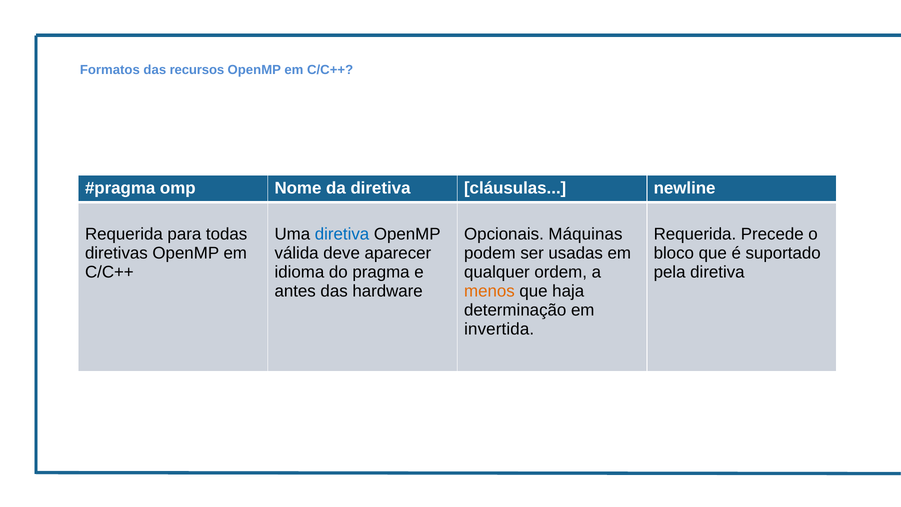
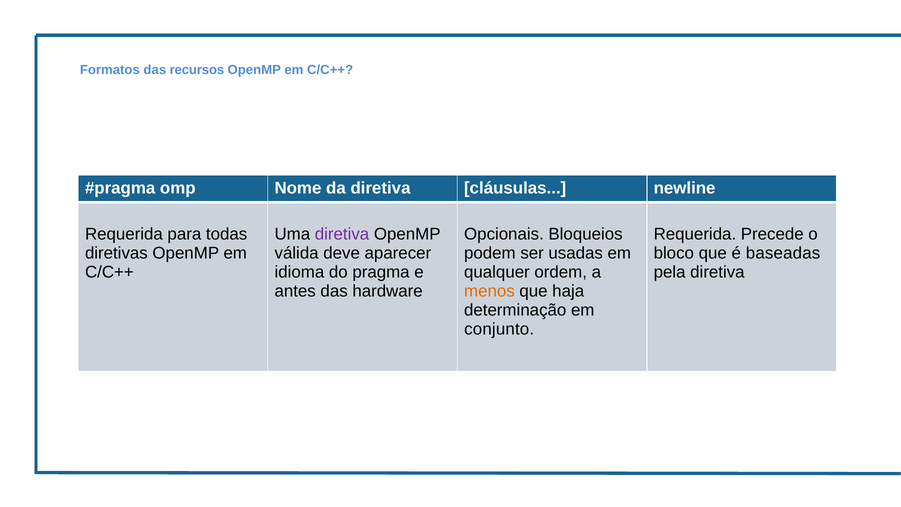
diretiva colour: blue -> purple (342, 234)
Máquinas: Máquinas -> Bloqueios (586, 234)
suportado: suportado -> baseadas (783, 253)
invertida: invertida -> conjunto (499, 329)
